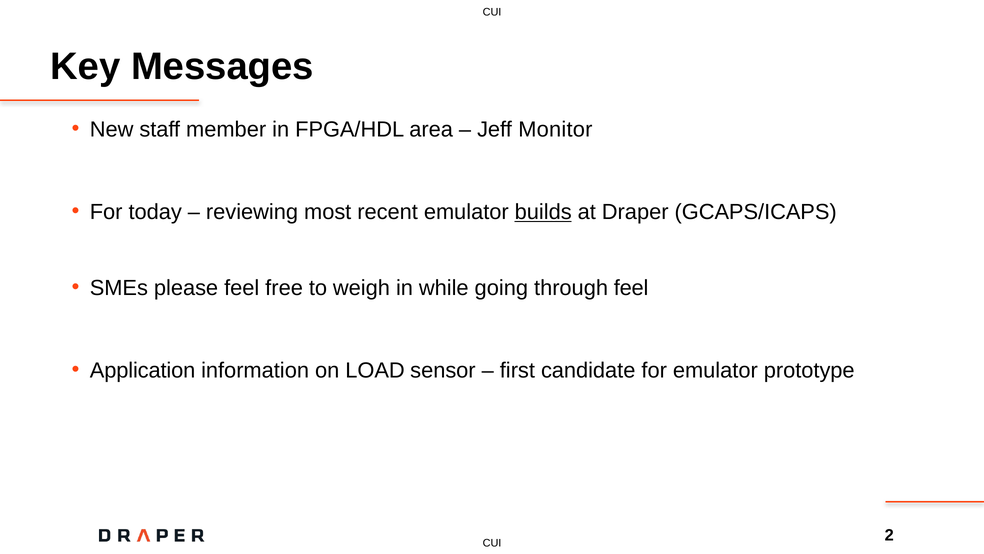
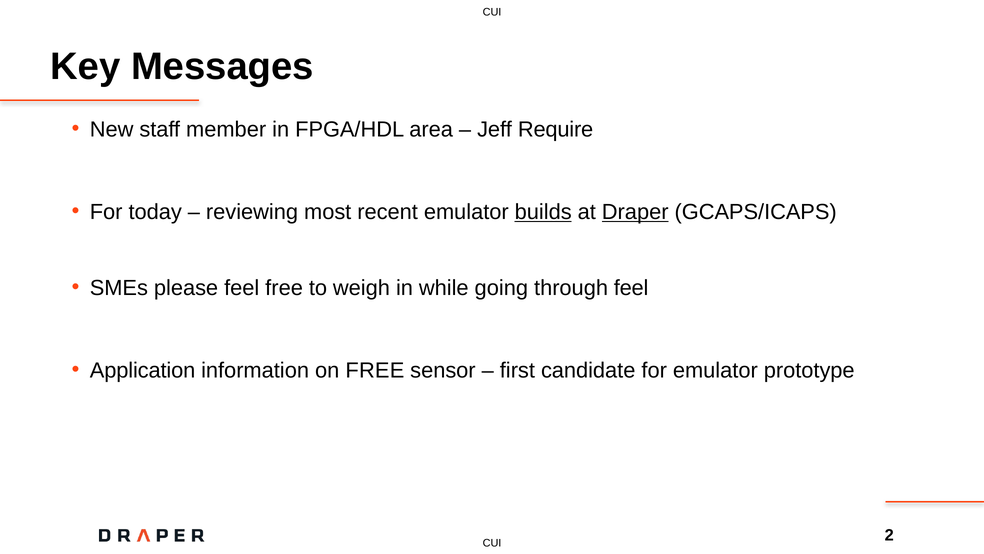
Monitor: Monitor -> Require (556, 129)
Draper underline: none -> present (635, 212)
on LOAD: LOAD -> FREE (375, 370)
